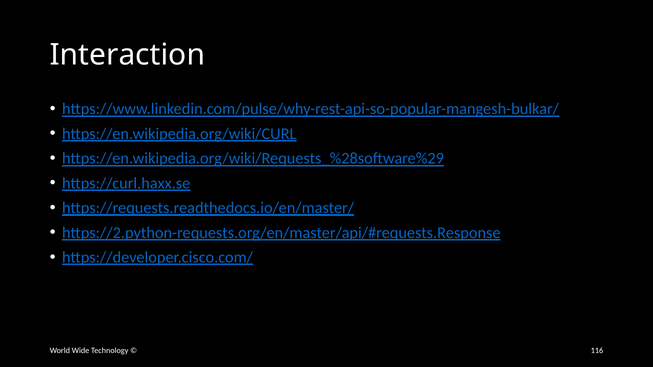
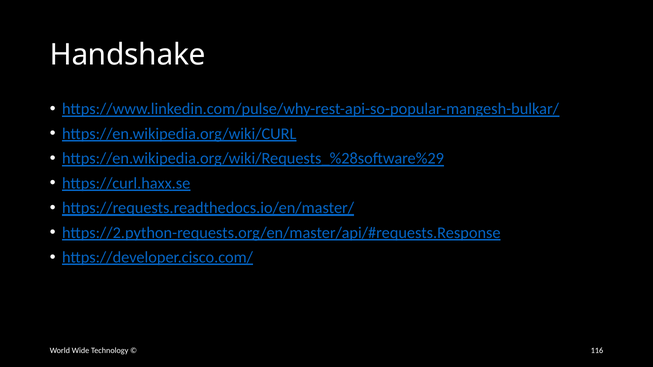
Interaction: Interaction -> Handshake (128, 55)
